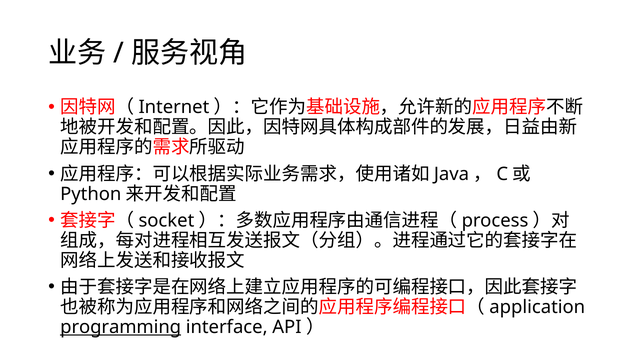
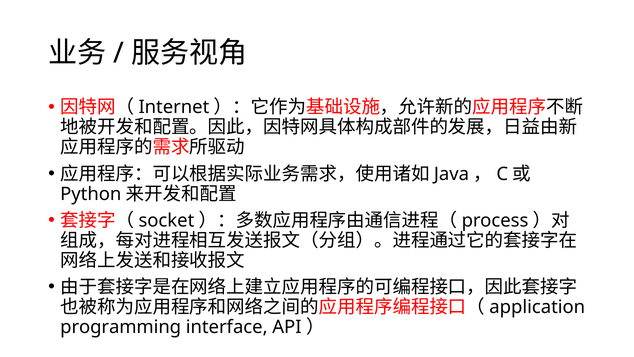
programming underline: present -> none (121, 327)
